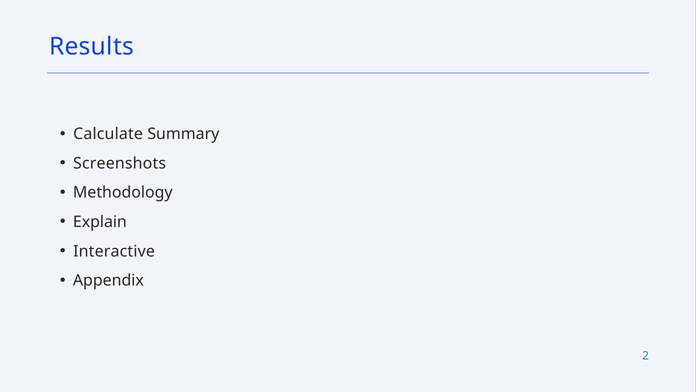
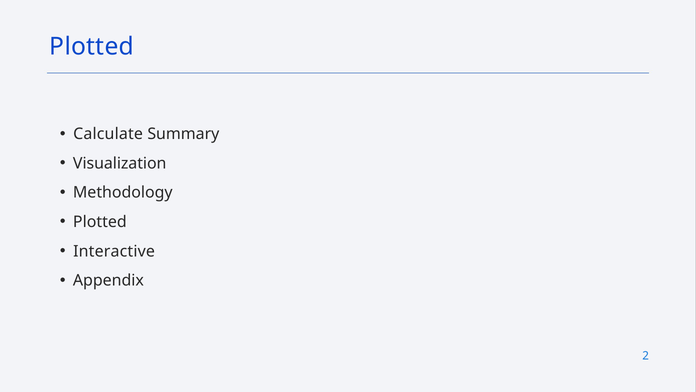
Results: Results -> Plotted (92, 46)
Screenshots: Screenshots -> Visualization (120, 163)
Explain: Explain -> Plotted (100, 222)
